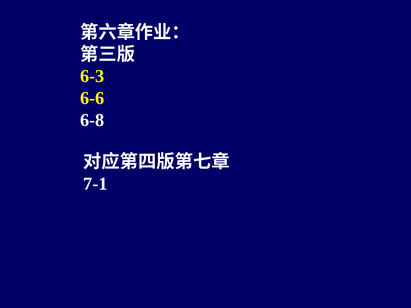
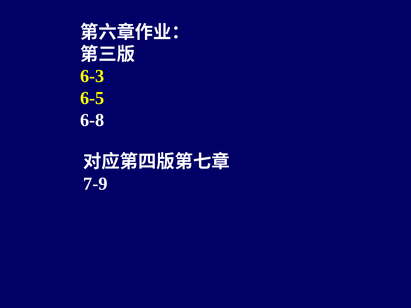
6-6: 6-6 -> 6-5 (92, 98)
7-1: 7-1 -> 7-9 (95, 184)
